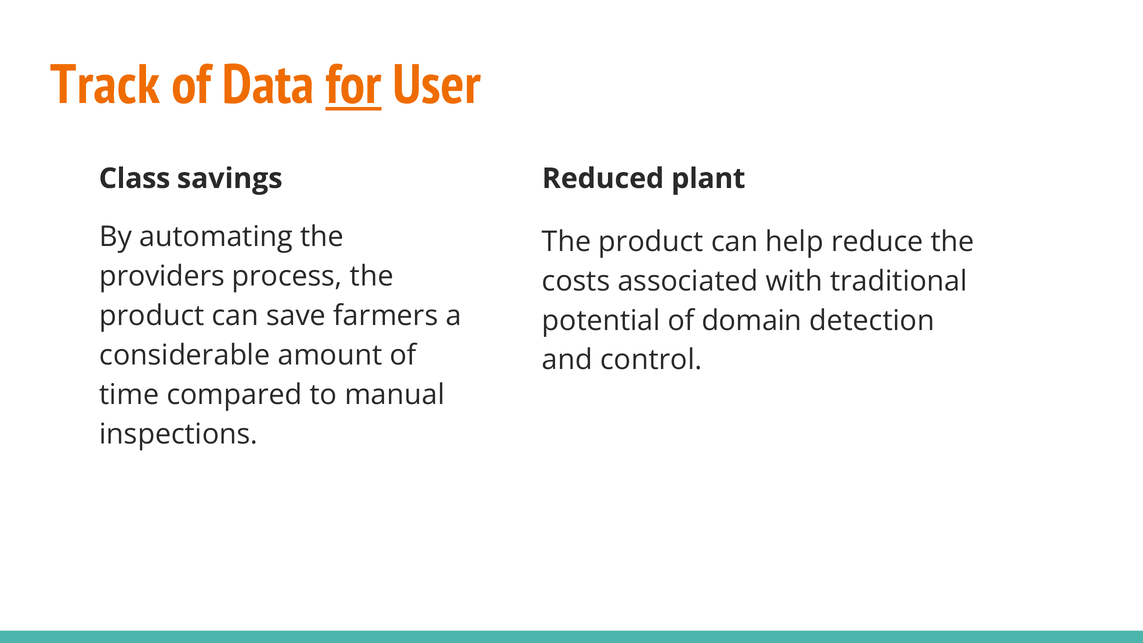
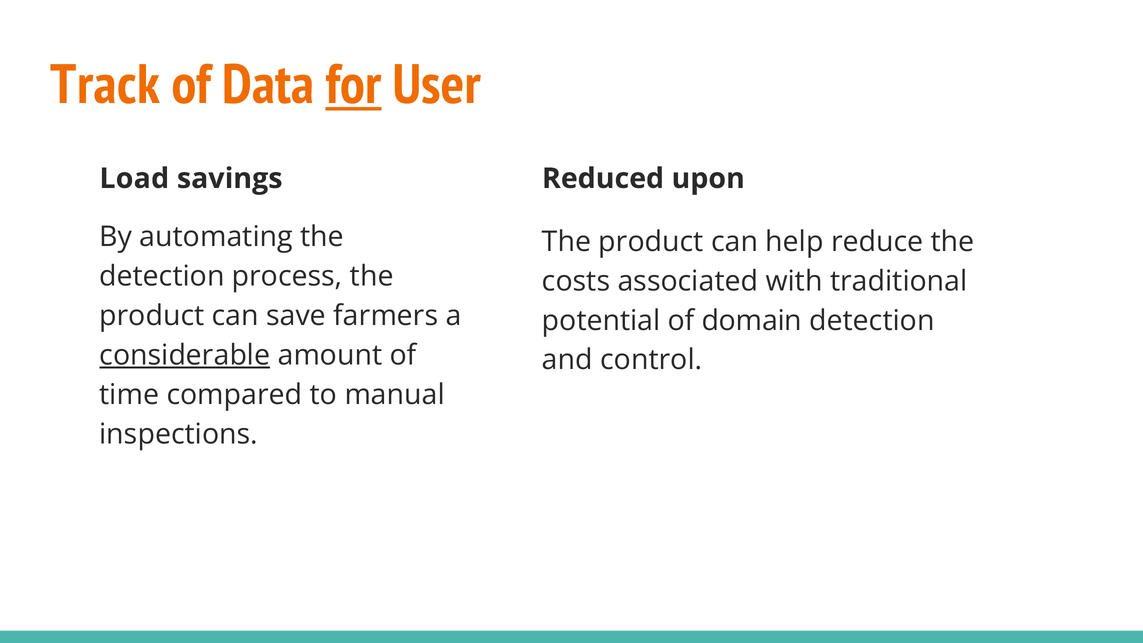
Class: Class -> Load (134, 179)
plant: plant -> upon (708, 179)
providers: providers -> detection (162, 276)
considerable underline: none -> present (185, 355)
